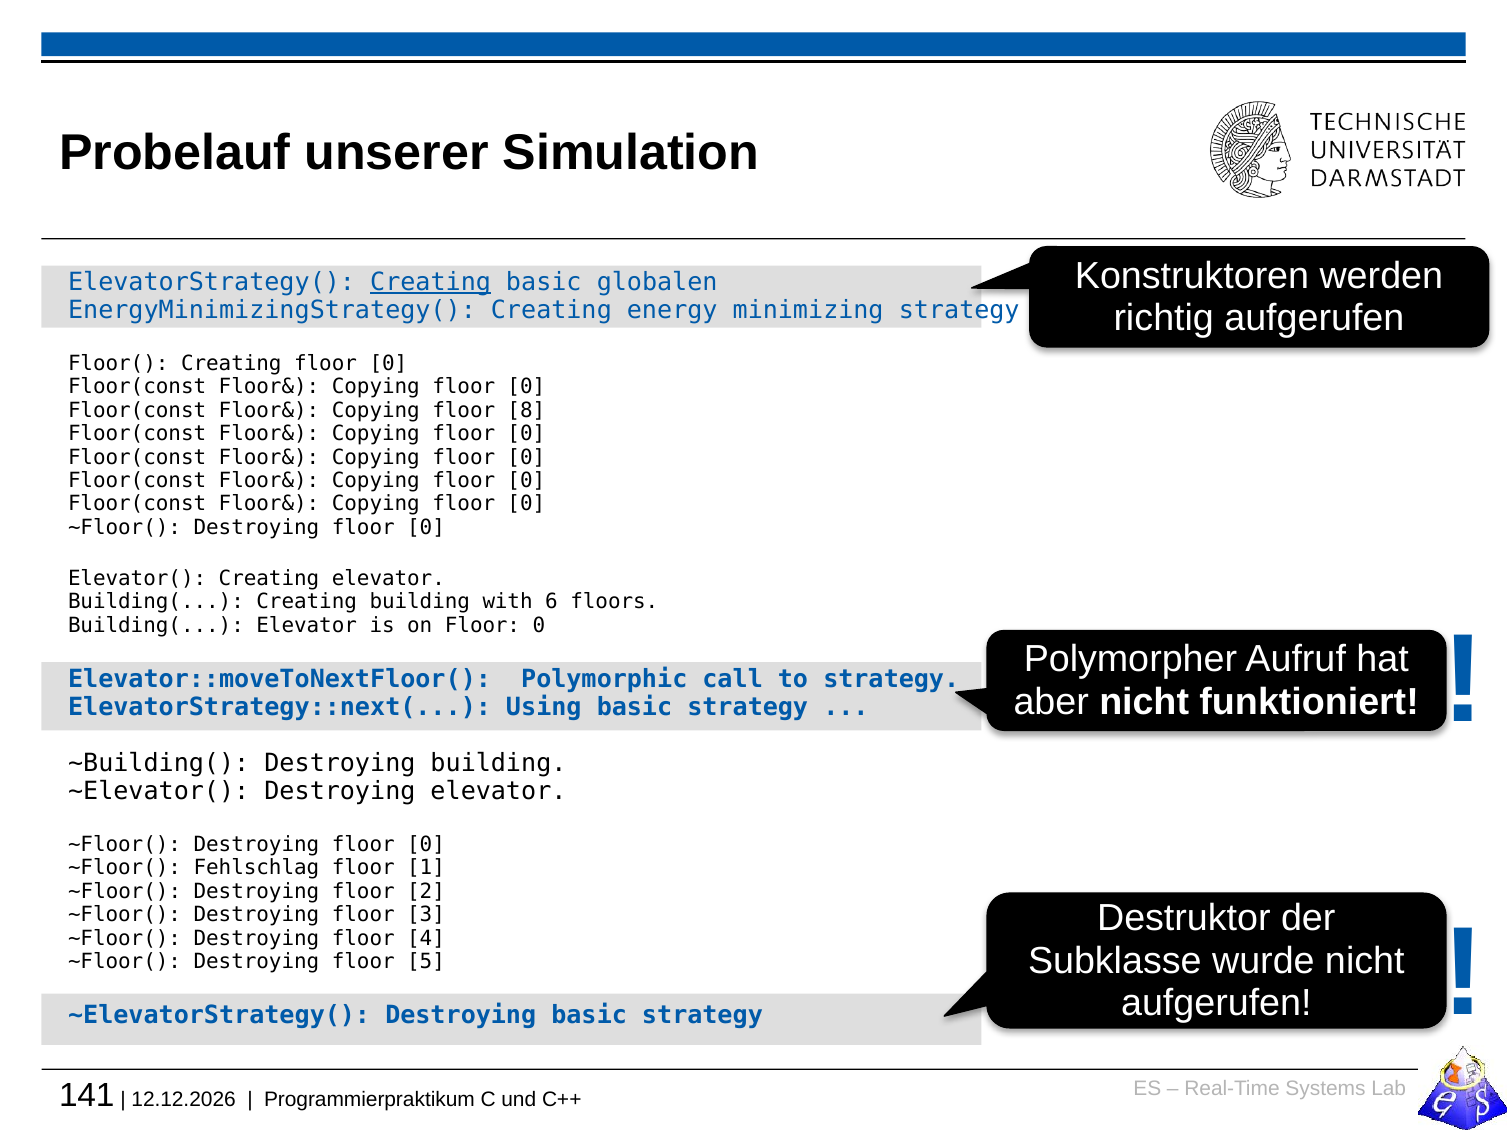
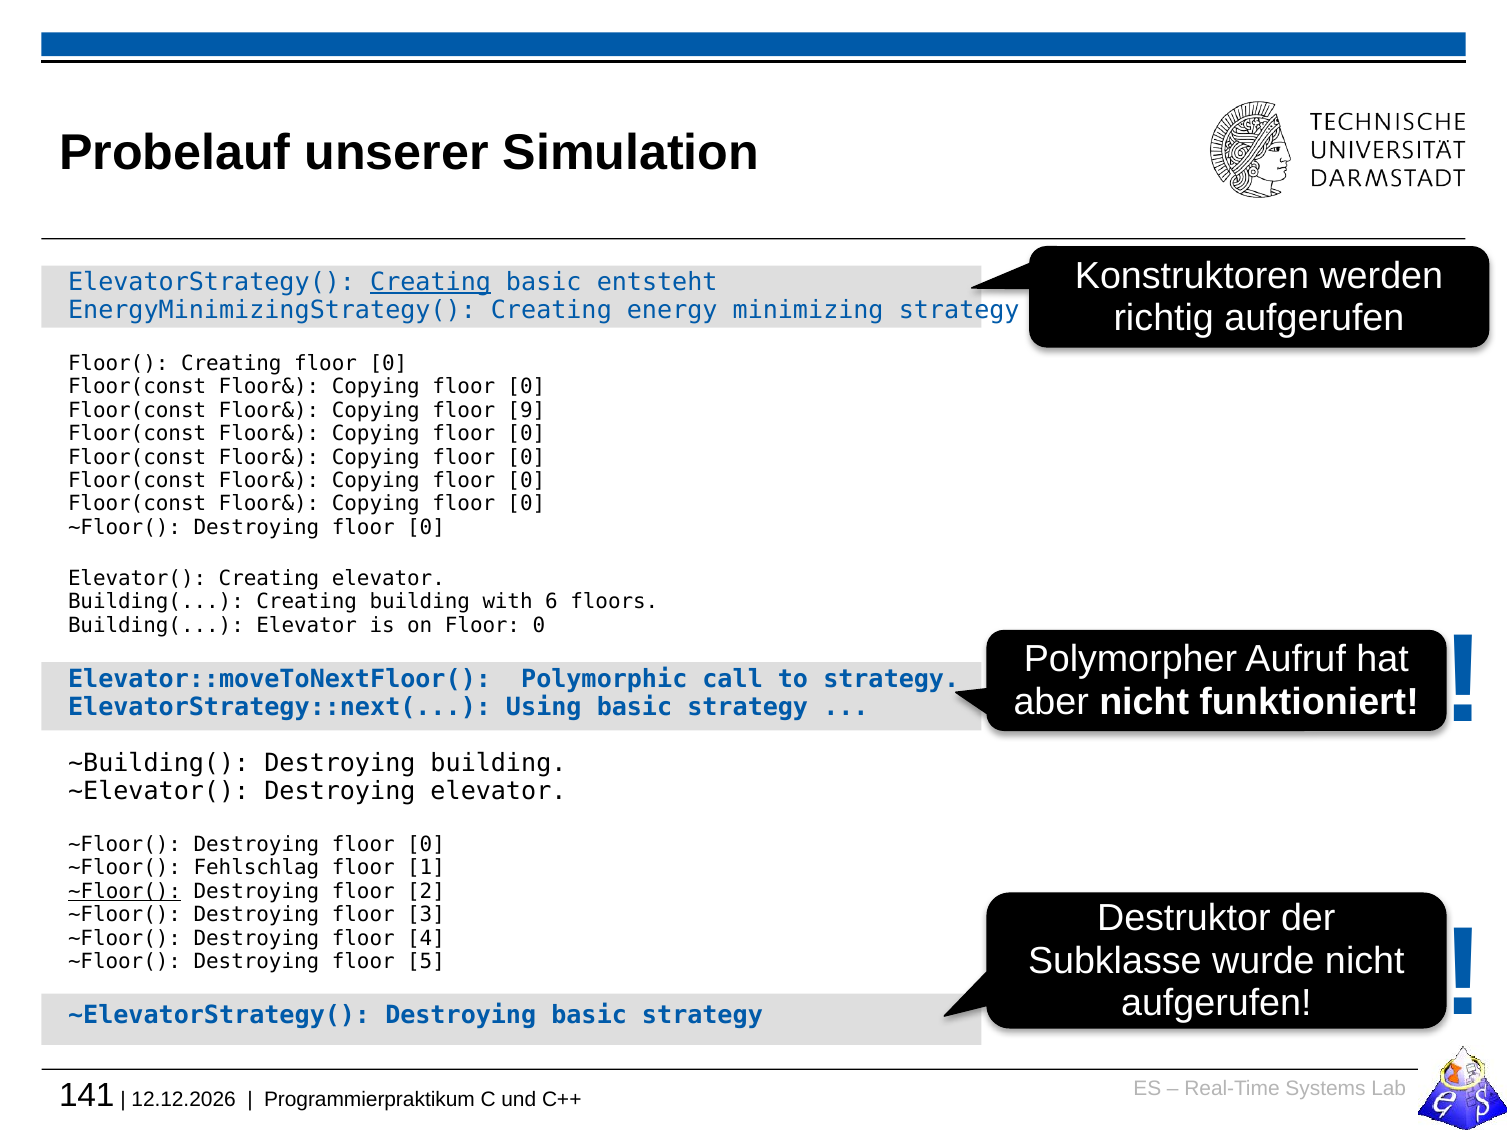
globalen: globalen -> entsteht (657, 282)
8: 8 -> 9 (526, 410)
~Floor( underline: none -> present (125, 892)
